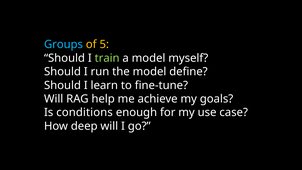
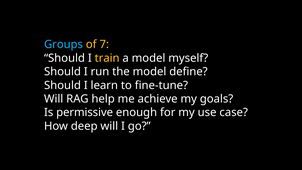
5: 5 -> 7 (104, 44)
train colour: light green -> yellow (107, 58)
conditions: conditions -> permissive (85, 112)
